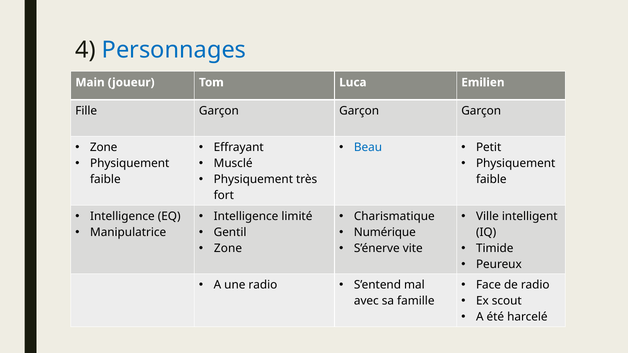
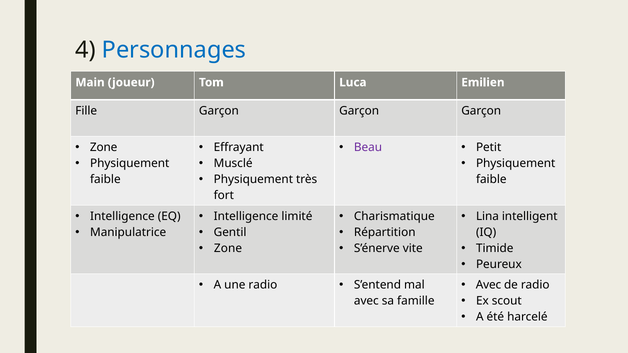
Beau colour: blue -> purple (368, 147)
Ville: Ville -> Lina (487, 216)
Numérique: Numérique -> Répartition (385, 232)
Face: Face -> Avec (489, 285)
